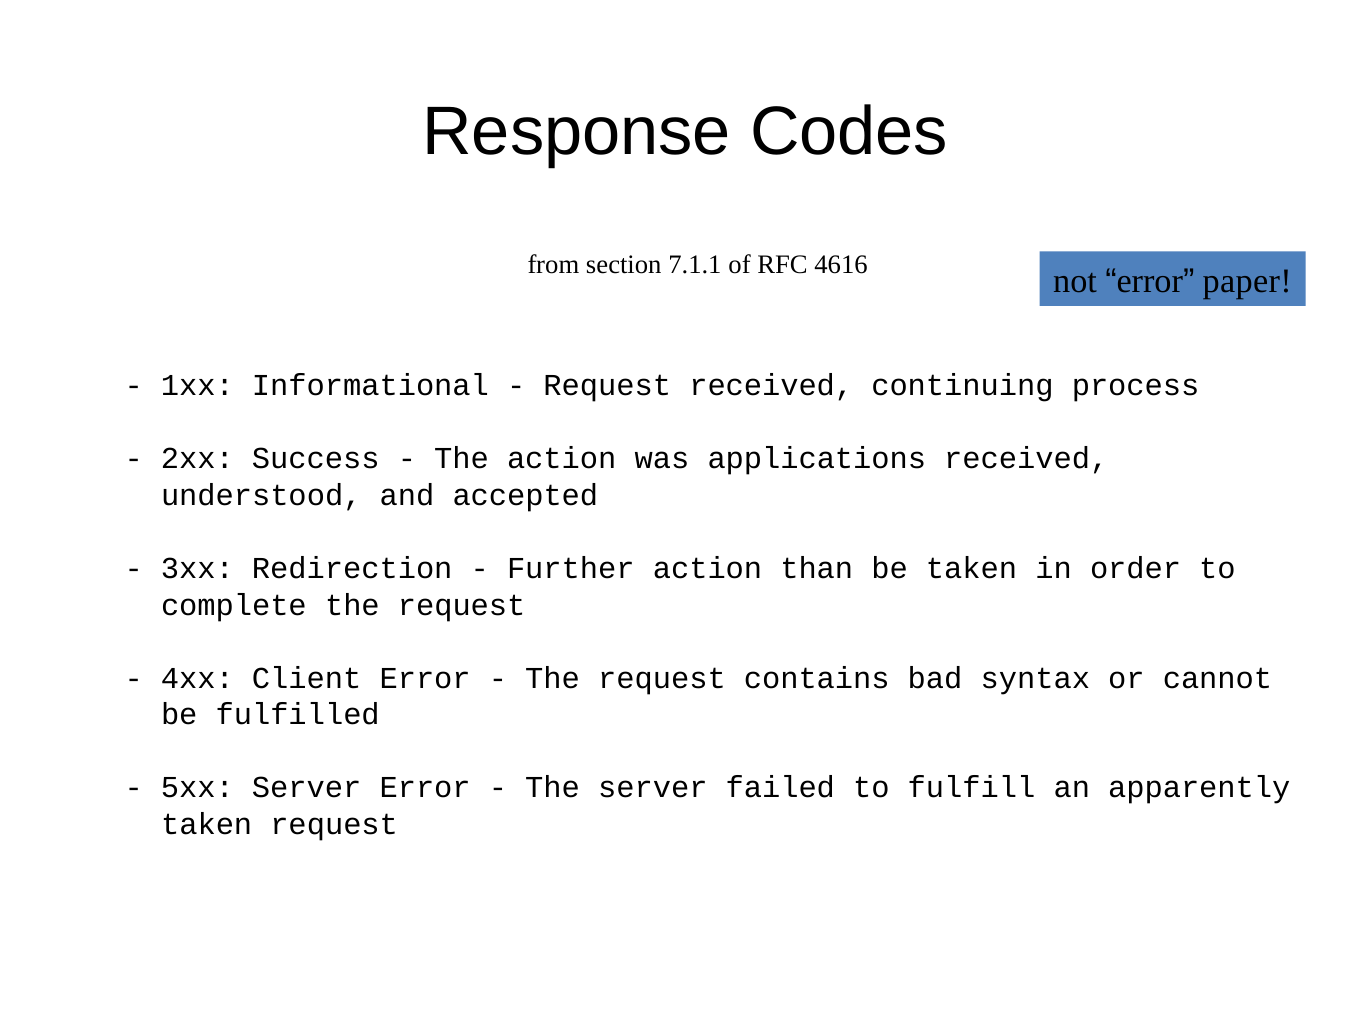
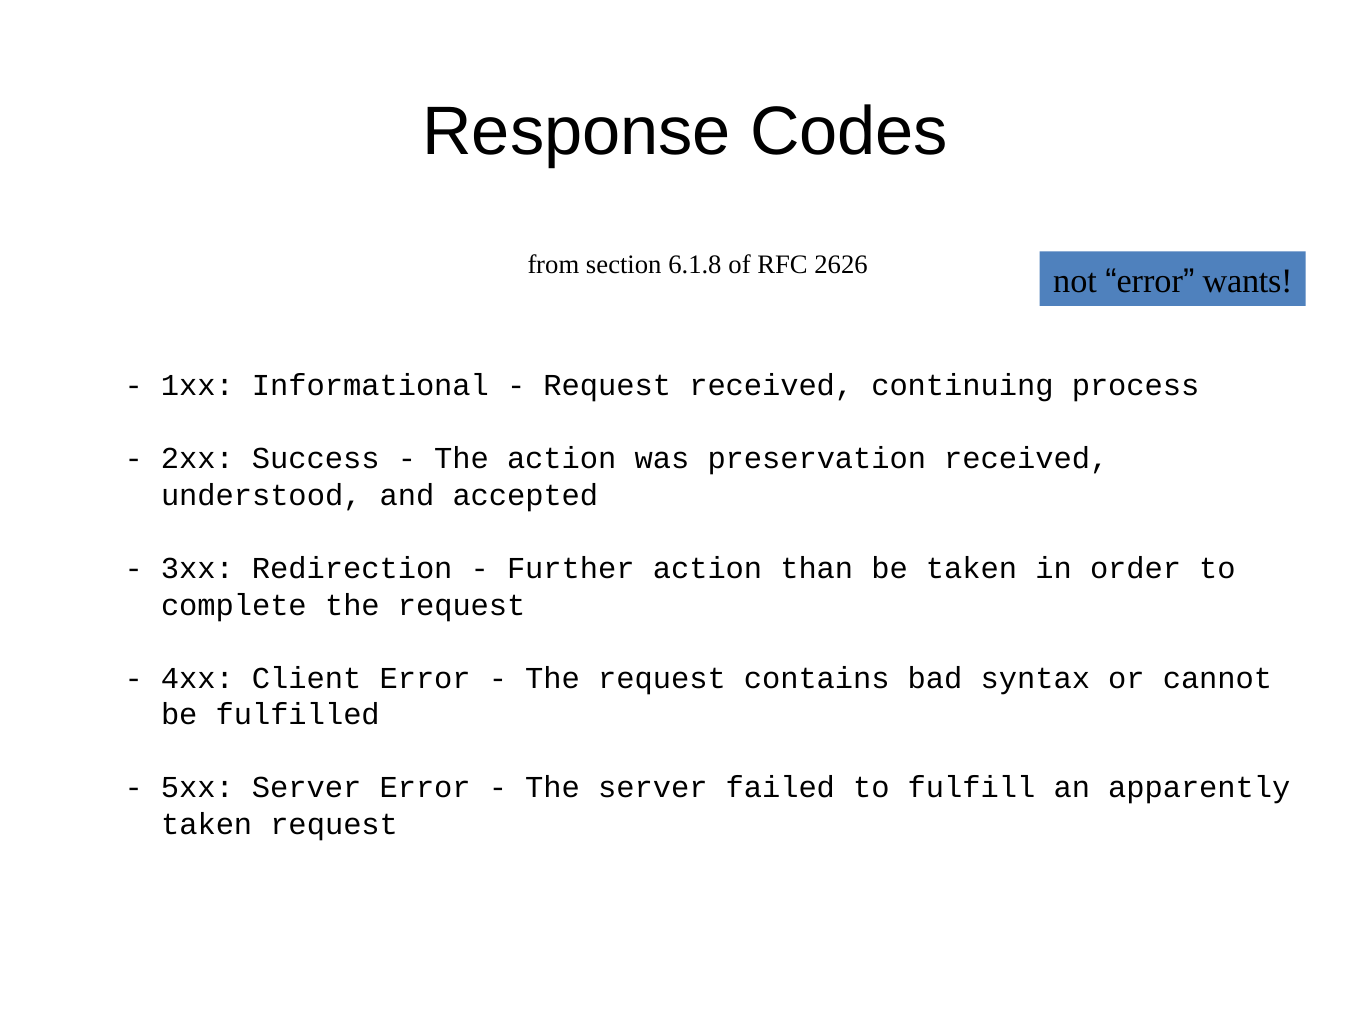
7.1.1: 7.1.1 -> 6.1.8 (695, 265)
4616: 4616 -> 2626 (841, 265)
paper: paper -> wants (1248, 281)
applications: applications -> preservation (817, 459)
